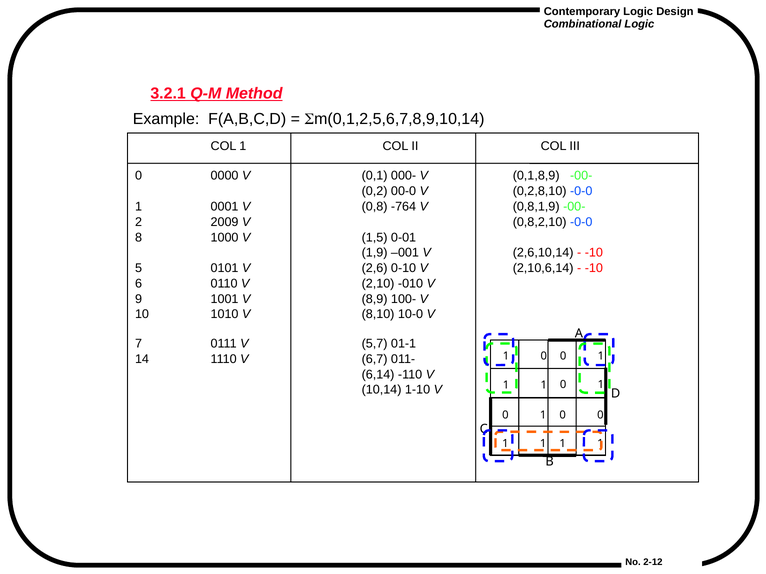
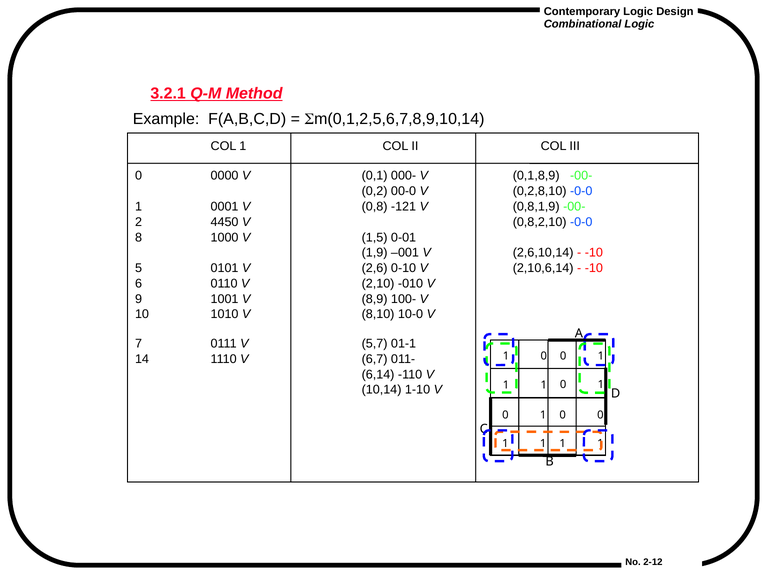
-764: -764 -> -121 (404, 207)
2009: 2009 -> 4450 (225, 222)
